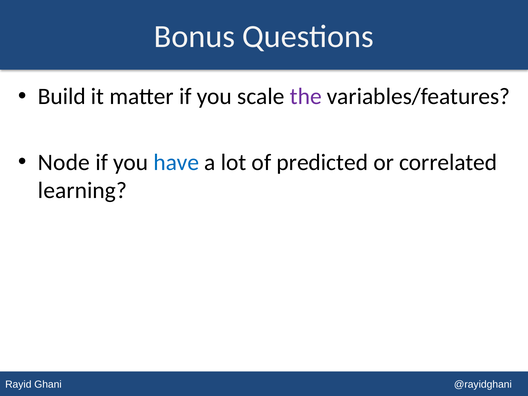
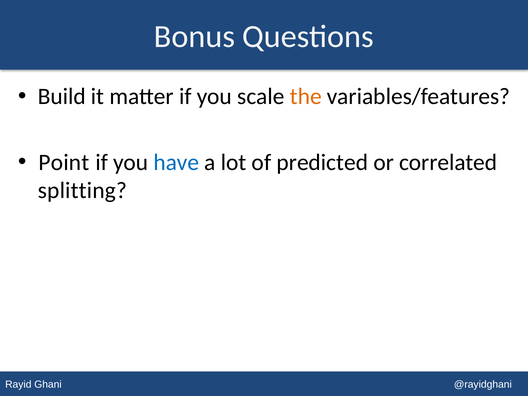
the colour: purple -> orange (306, 97)
Node: Node -> Point (64, 162)
learning: learning -> splitting (82, 190)
